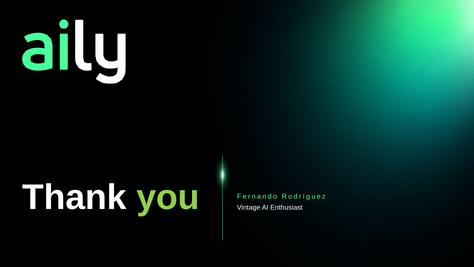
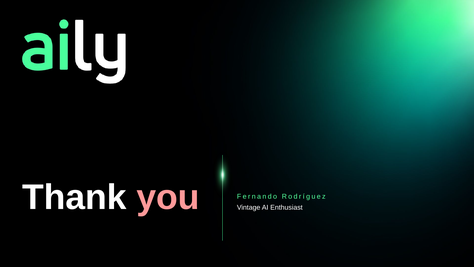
you colour: light green -> pink (168, 197)
